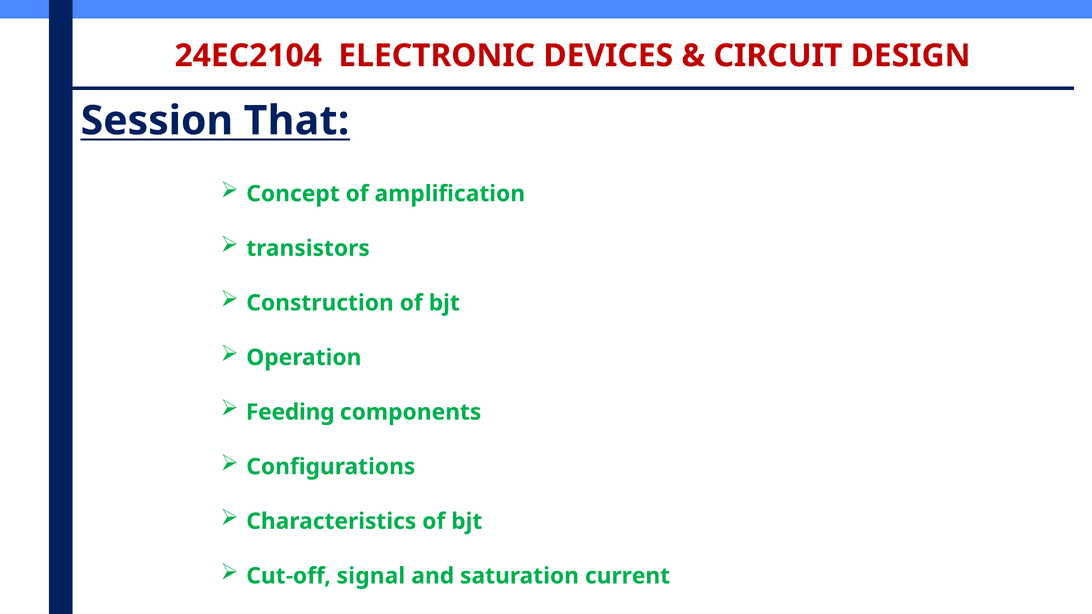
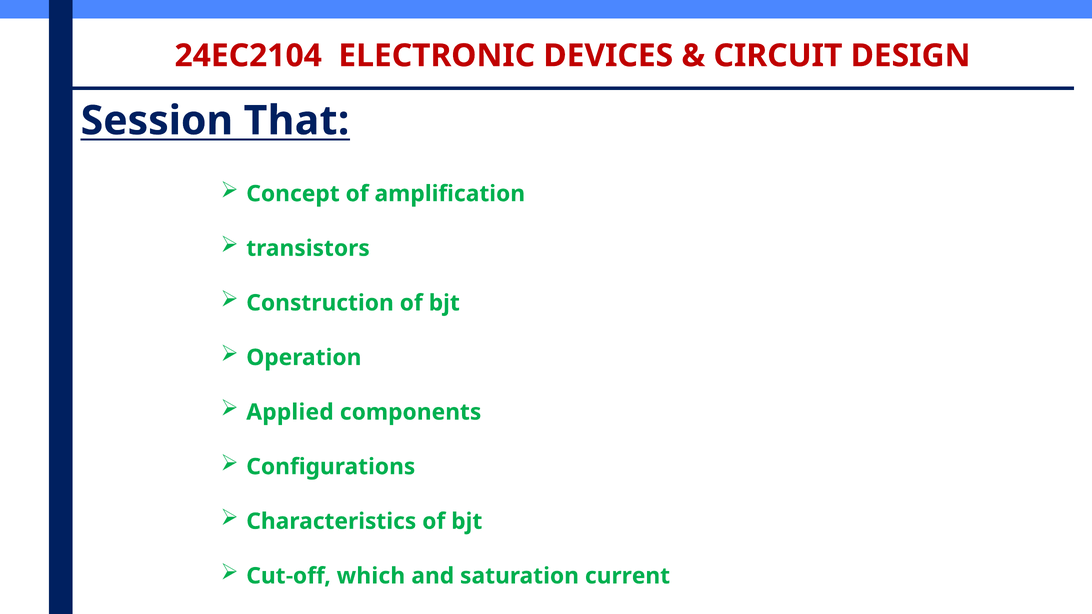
Feeding: Feeding -> Applied (290, 412)
signal: signal -> which (371, 576)
